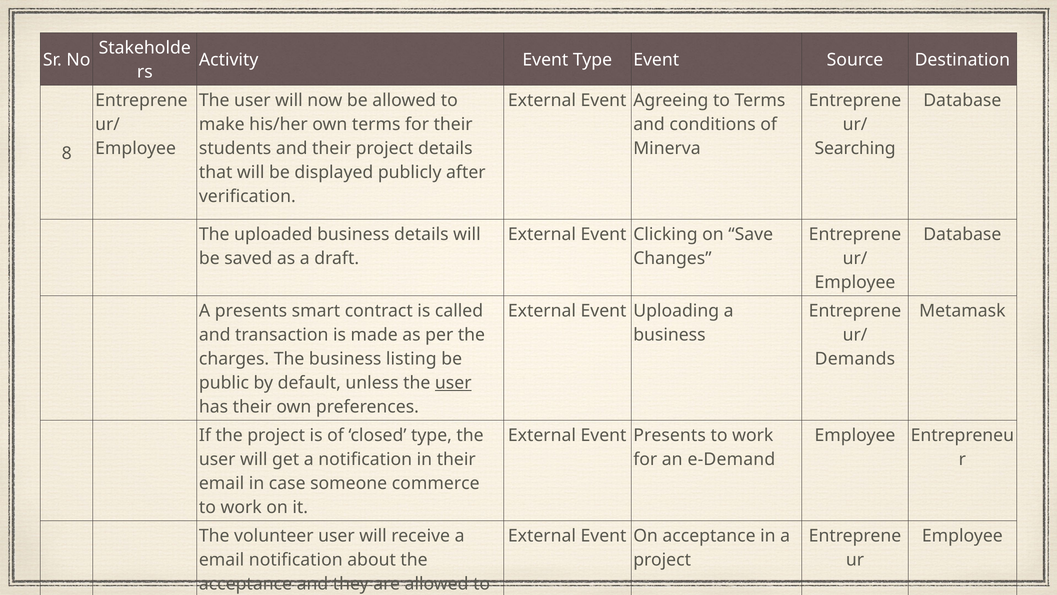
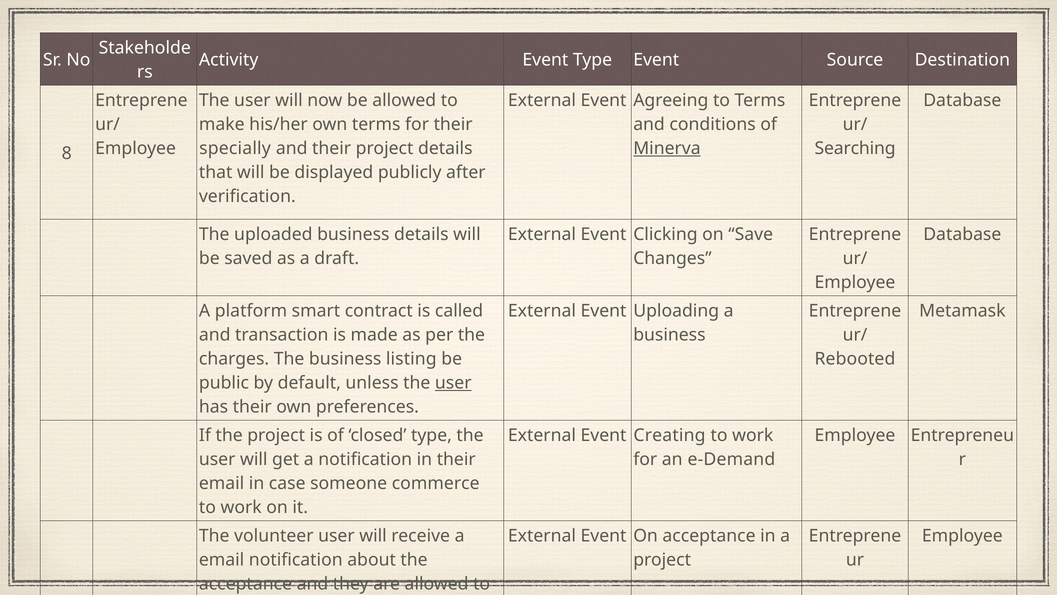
students: students -> specially (235, 148)
Minerva underline: none -> present (667, 148)
A presents: presents -> platform (251, 311)
Demands: Demands -> Rebooted (855, 359)
Event Presents: Presents -> Creating (670, 435)
